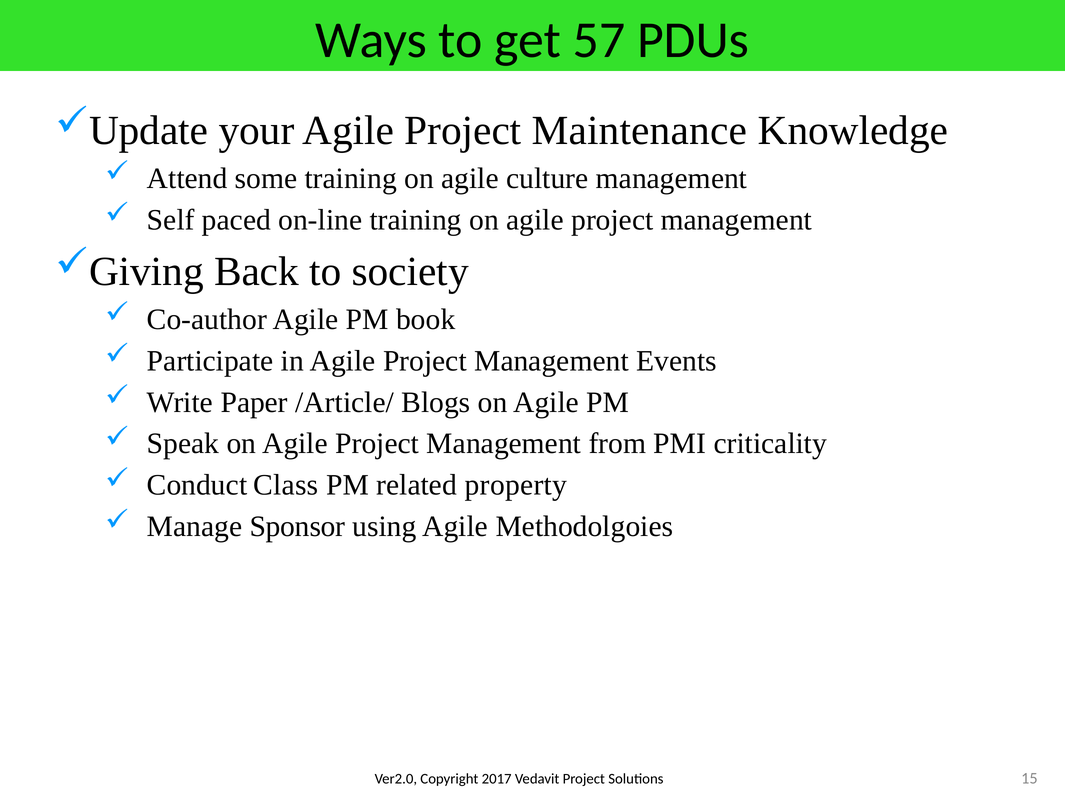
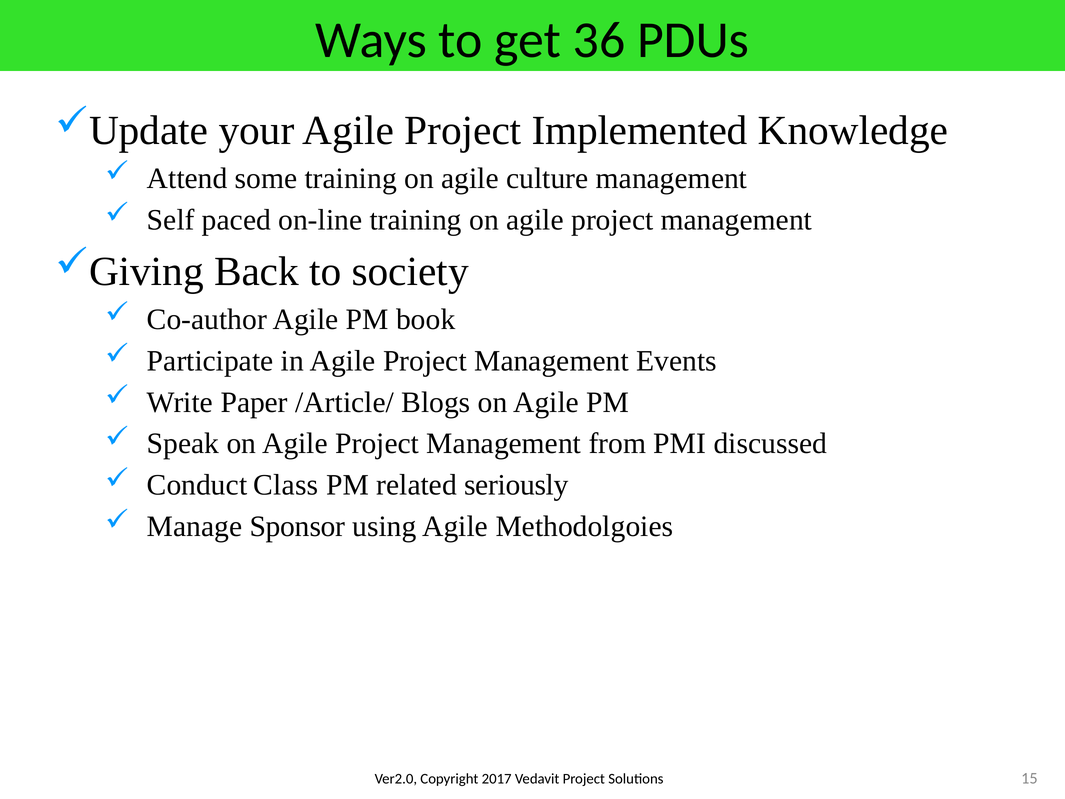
57: 57 -> 36 (599, 40)
Maintenance: Maintenance -> Implemented (640, 131)
criticality: criticality -> discussed (770, 444)
property: property -> seriously (516, 485)
